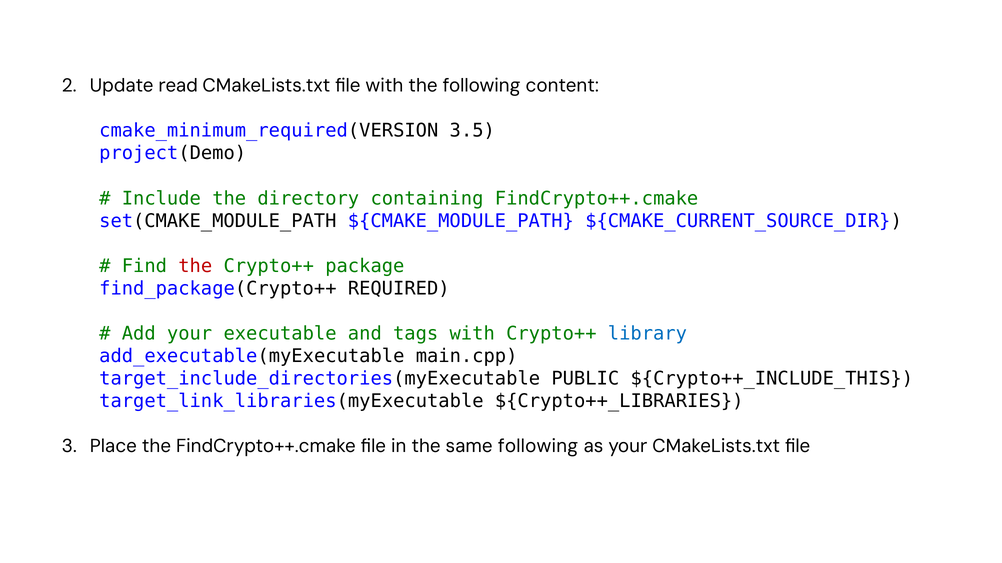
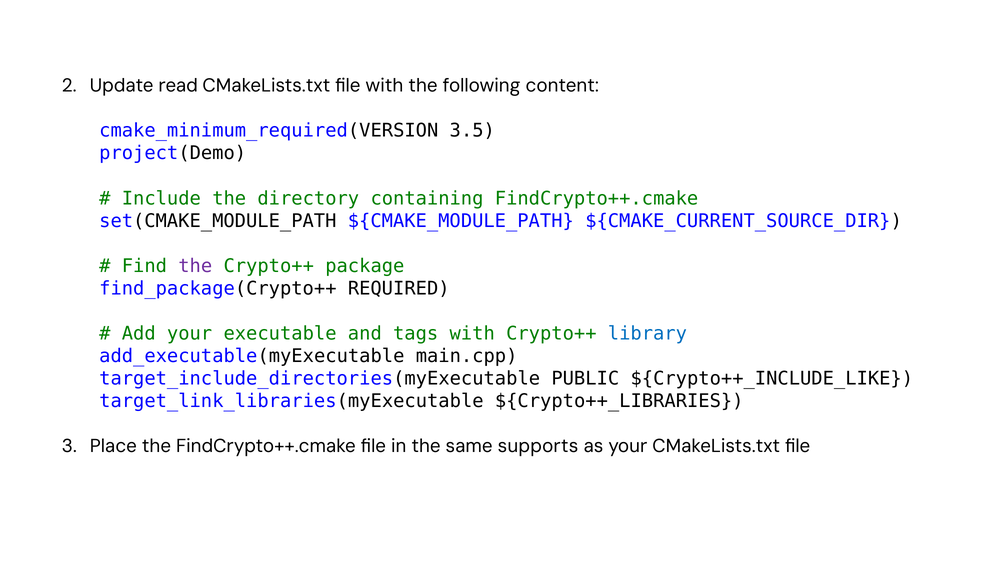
the colour: red -> purple (195, 266)
${Crypto++_INCLUDE_THIS: ${Crypto++_INCLUDE_THIS -> ${Crypto++_INCLUDE_LIKE (772, 379)
same following: following -> supports (538, 447)
